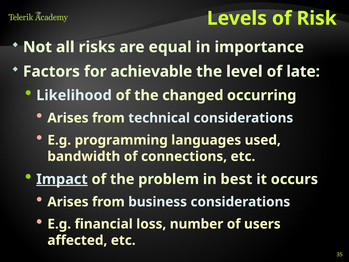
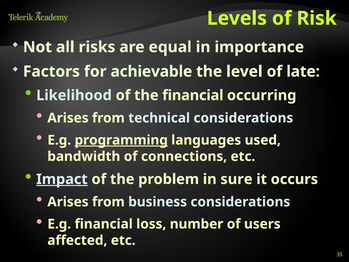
the changed: changed -> financial (193, 95)
programming underline: none -> present (121, 140)
best: best -> sure (236, 179)
